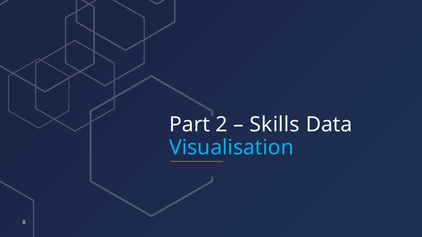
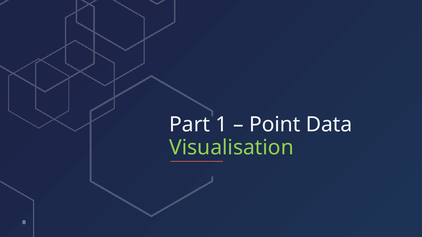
2: 2 -> 1 (222, 125)
Skills: Skills -> Point (275, 125)
Visualisation colour: light blue -> light green (231, 148)
